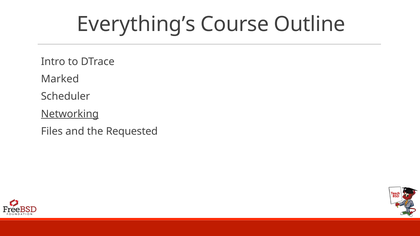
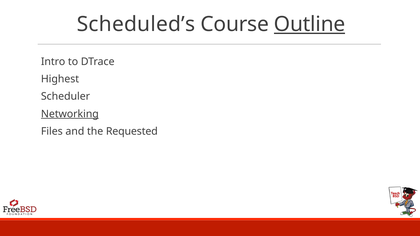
Everything’s: Everything’s -> Scheduled’s (136, 24)
Outline underline: none -> present (310, 24)
Marked: Marked -> Highest (60, 79)
